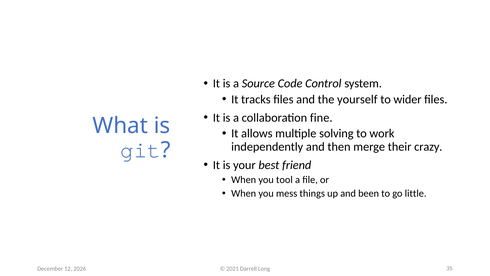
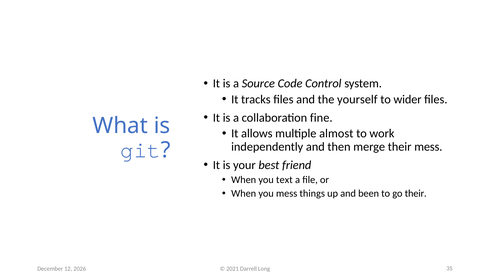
solving: solving -> almost (336, 133)
their crazy: crazy -> mess (428, 147)
tool: tool -> text (284, 180)
go little: little -> their (416, 193)
